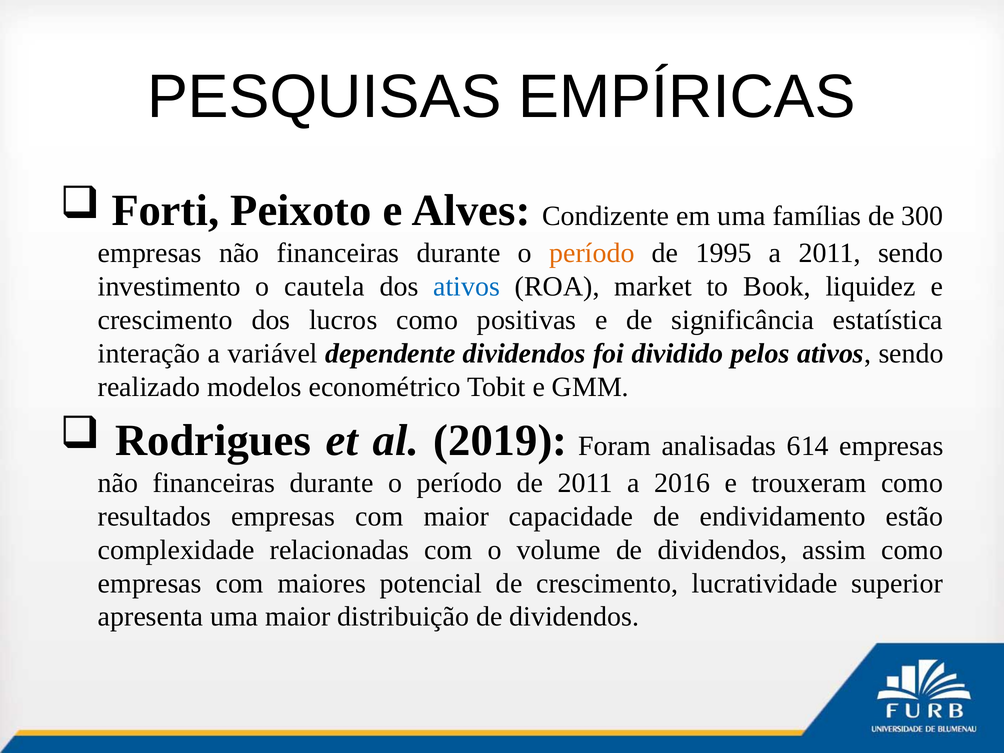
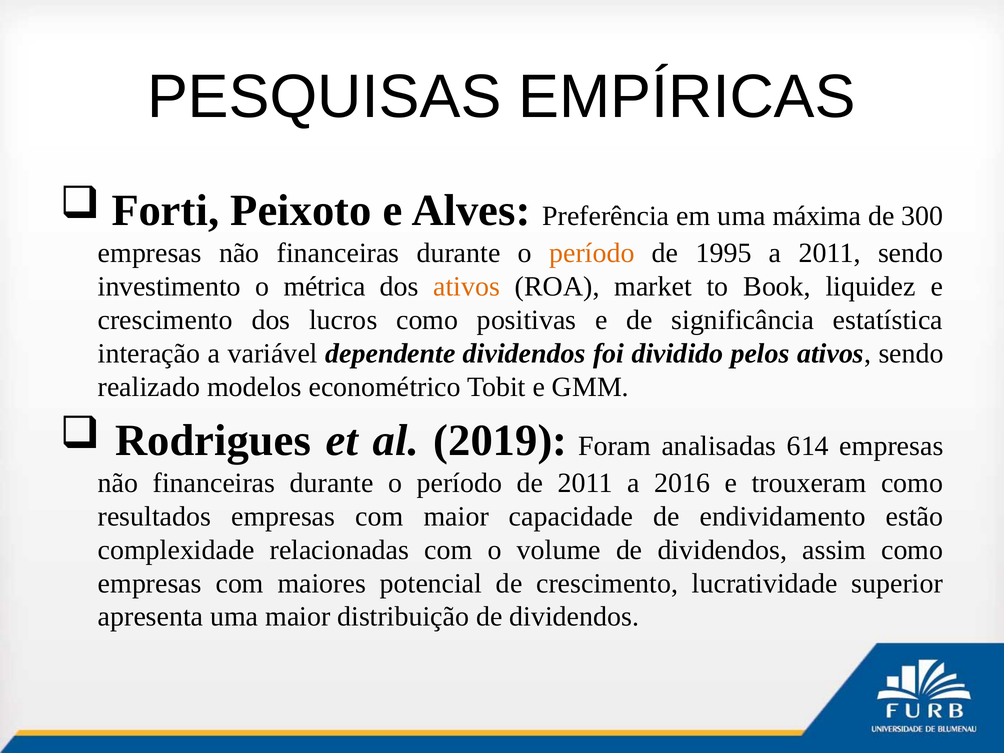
Condizente: Condizente -> Preferência (606, 216)
famílias: famílias -> máxima (817, 216)
cautela: cautela -> métrica (325, 286)
ativos colour: blue -> orange (467, 286)
